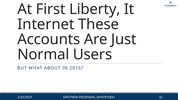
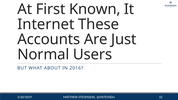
Liberty: Liberty -> Known (95, 9)
